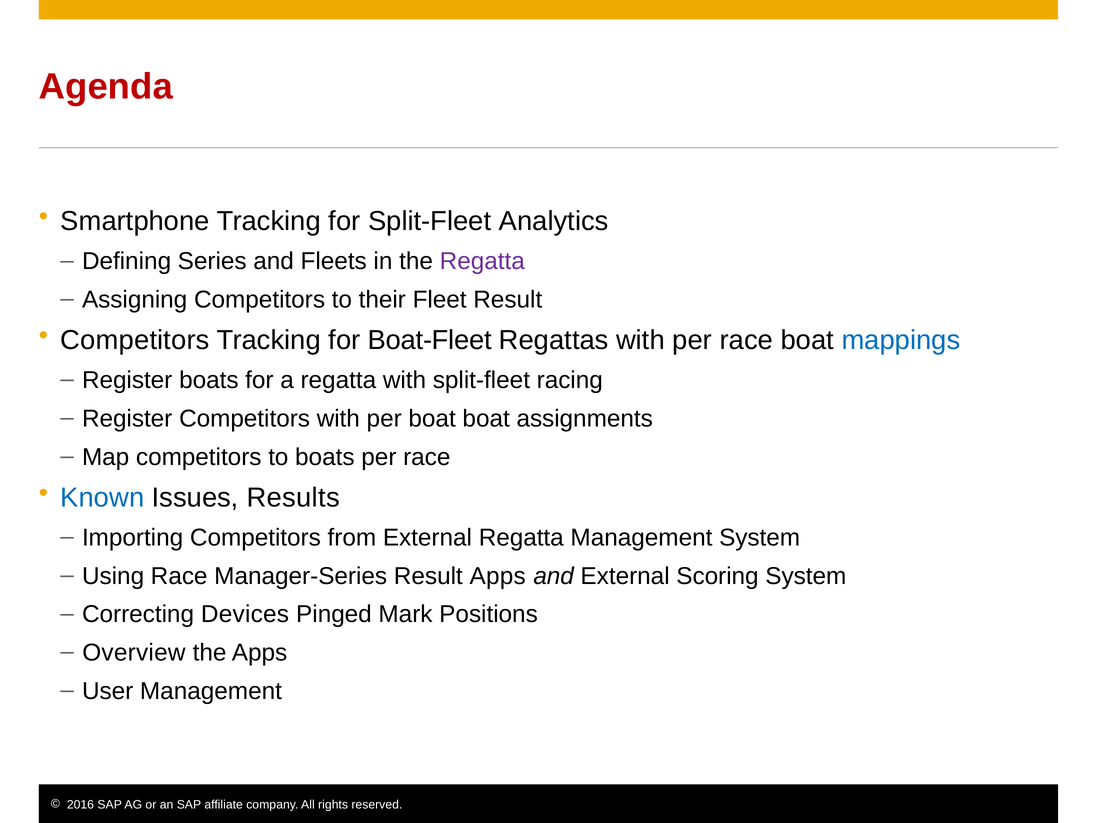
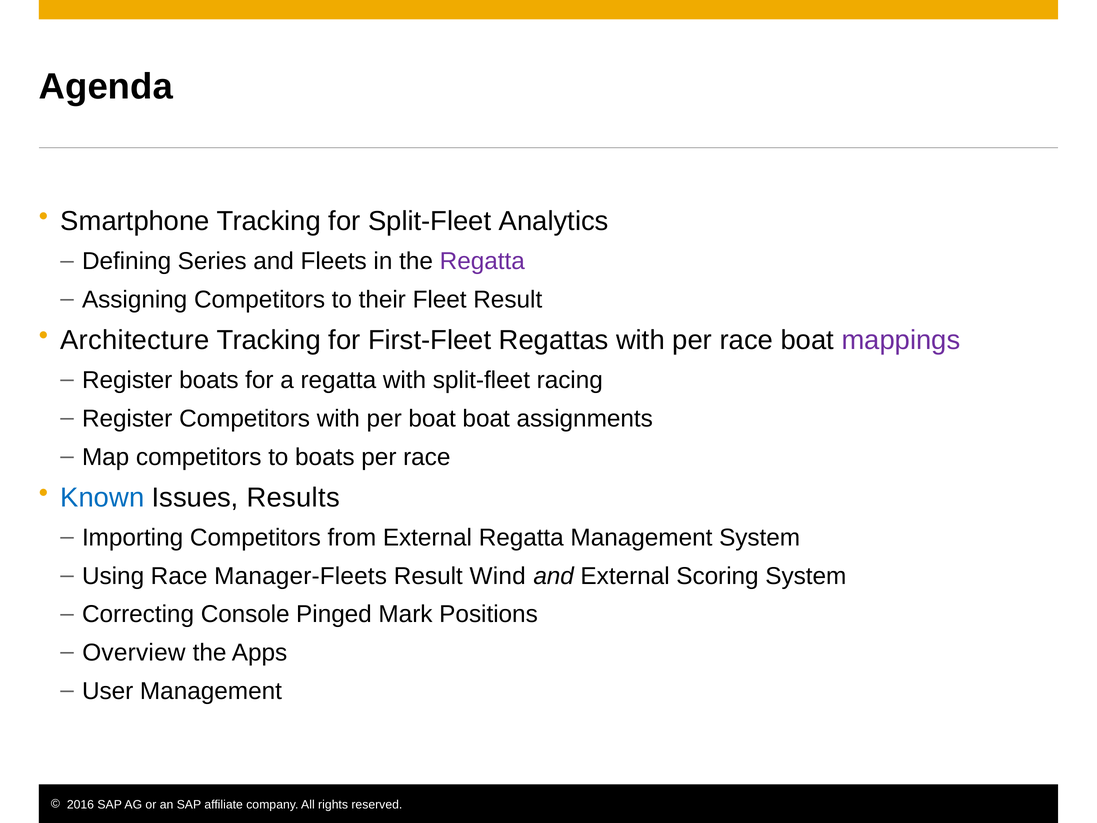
Agenda colour: red -> black (106, 87)
Competitors: Competitors -> Architecture (135, 340)
Boat-Fleet: Boat-Fleet -> First-Fleet (430, 340)
mappings colour: blue -> purple (901, 340)
Manager-Series: Manager-Series -> Manager-Fleets (301, 576)
Result Apps: Apps -> Wind (498, 576)
Devices: Devices -> Console (245, 614)
